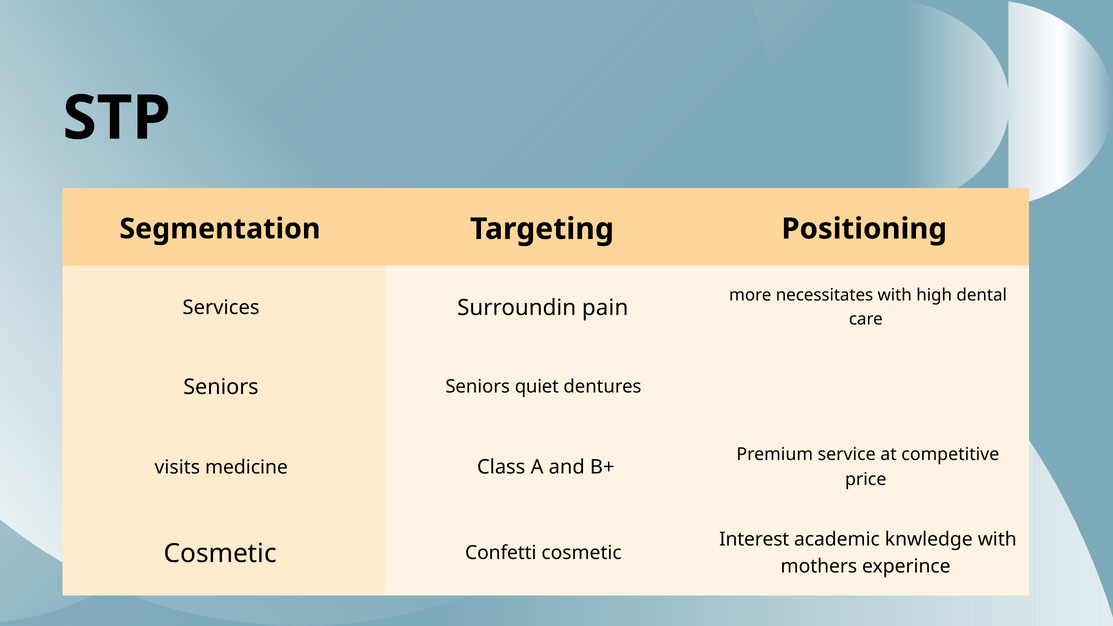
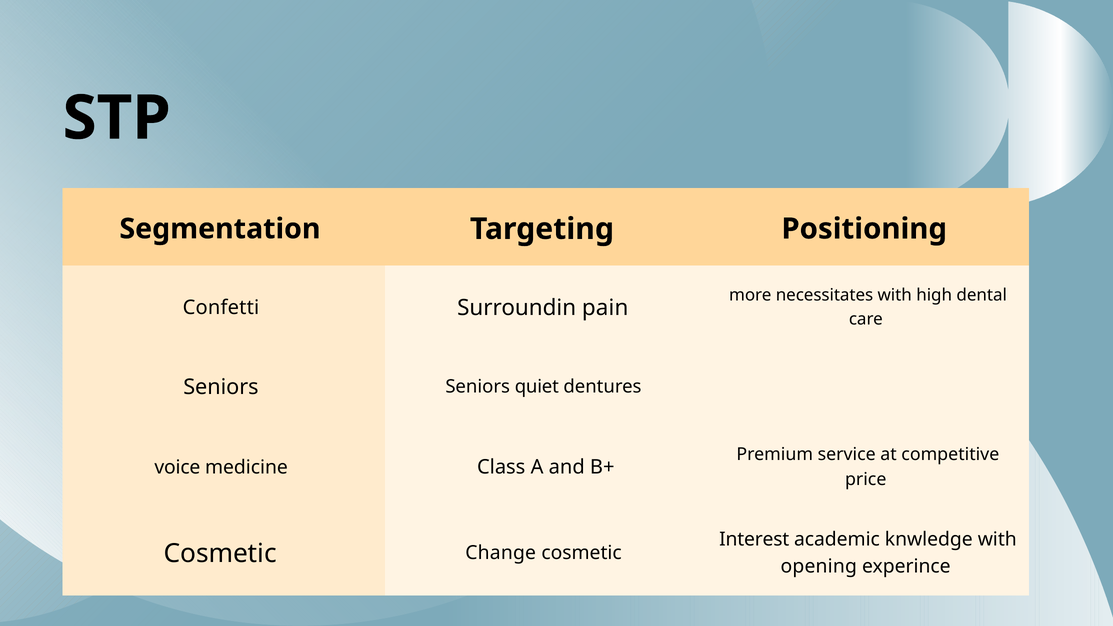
Services: Services -> Confetti (221, 307)
visits: visits -> voice (177, 467)
Confetti: Confetti -> Change (501, 553)
mothers: mothers -> opening (819, 566)
